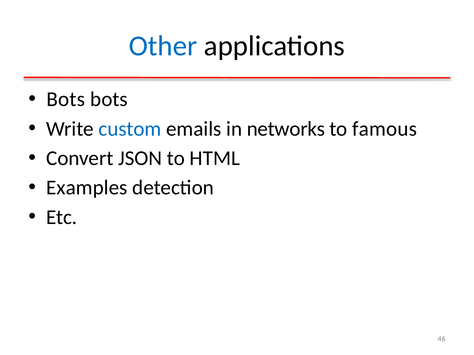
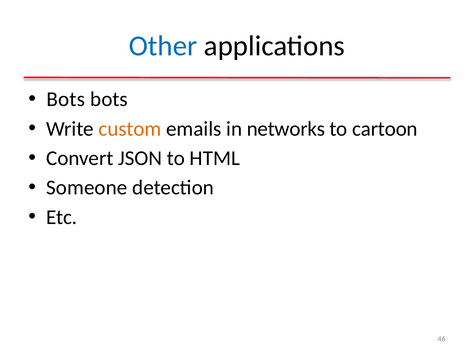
custom colour: blue -> orange (130, 129)
famous: famous -> cartoon (385, 129)
Examples: Examples -> Someone (87, 188)
